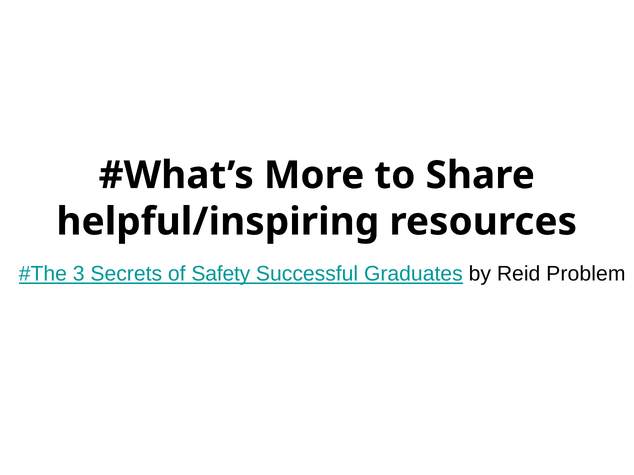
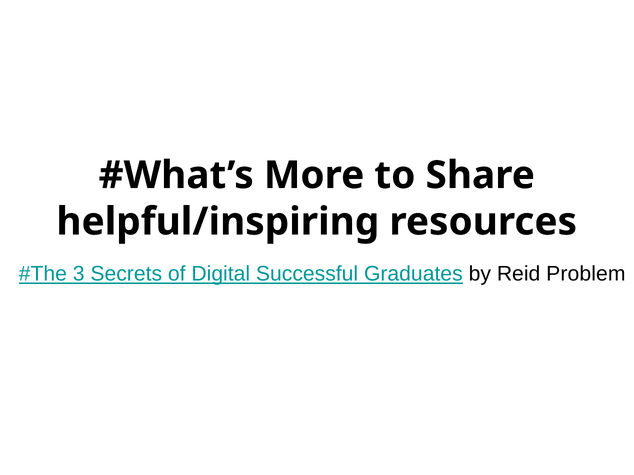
Safety: Safety -> Digital (221, 274)
